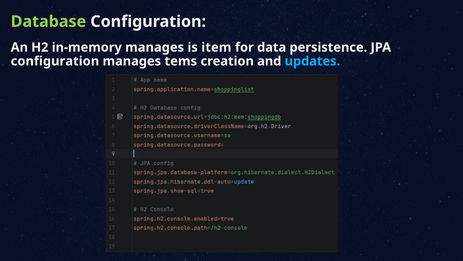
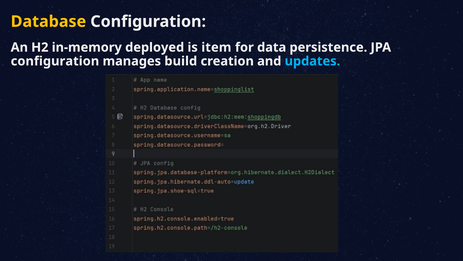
Database colour: light green -> yellow (48, 21)
in-memory manages: manages -> deployed (155, 47)
tems: tems -> build (181, 61)
